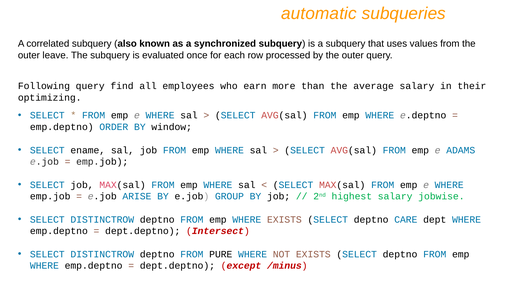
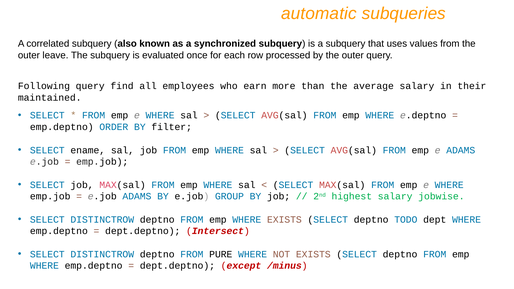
optimizing: optimizing -> maintained (50, 98)
window: window -> filter (172, 127)
e.job ARISE: ARISE -> ADAMS (137, 196)
CARE: CARE -> TODO (406, 220)
